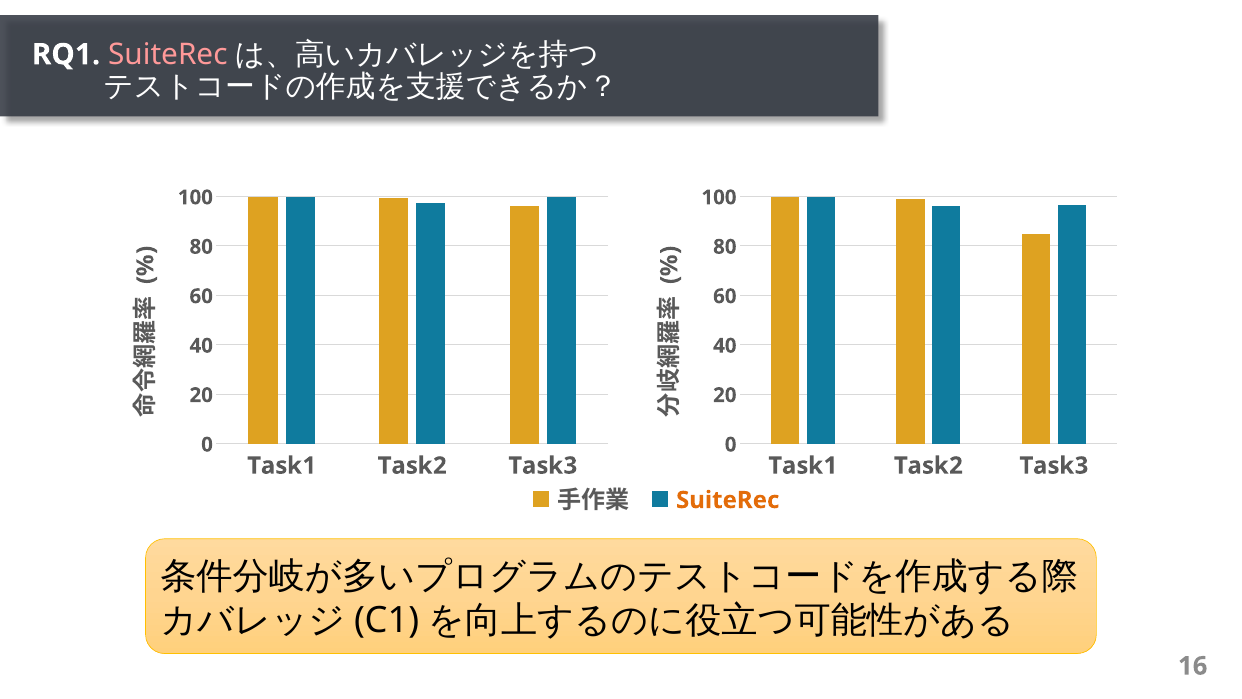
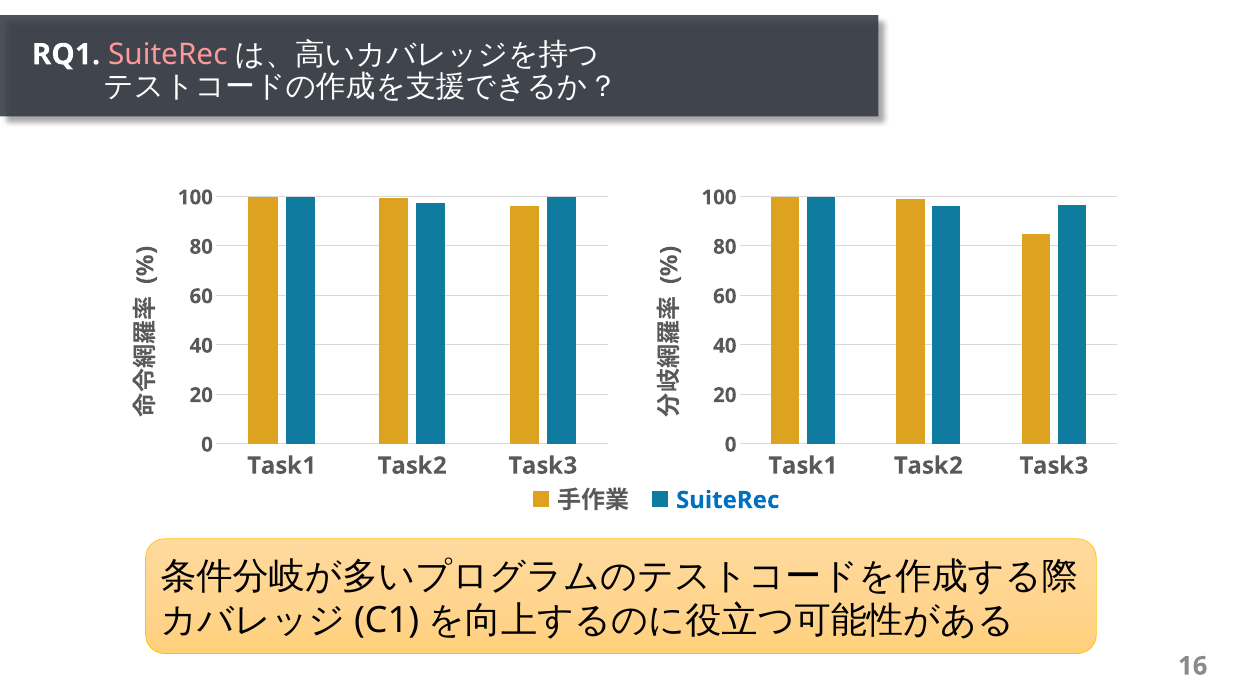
SuiteRec colour: orange -> blue (728, 500)
